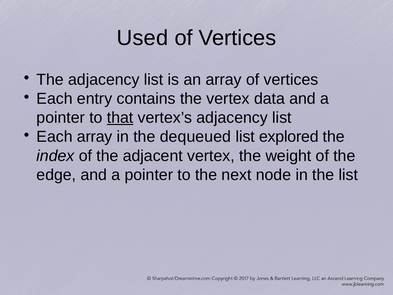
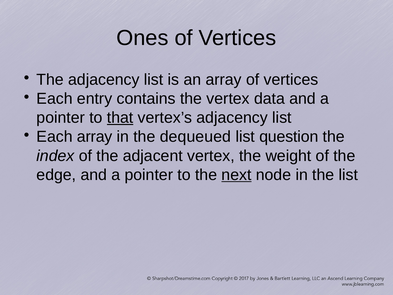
Used: Used -> Ones (142, 38)
explored: explored -> question (289, 137)
next underline: none -> present (236, 175)
